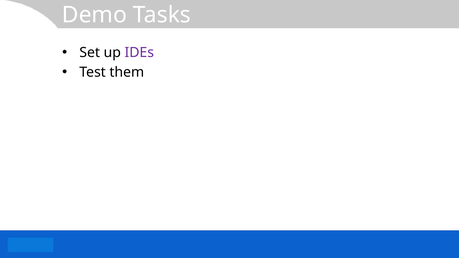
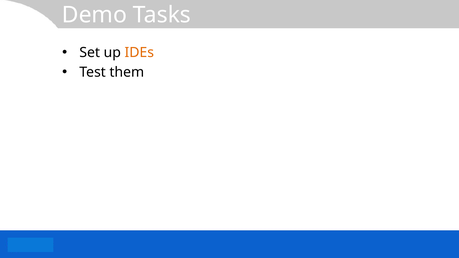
IDEs colour: purple -> orange (139, 53)
